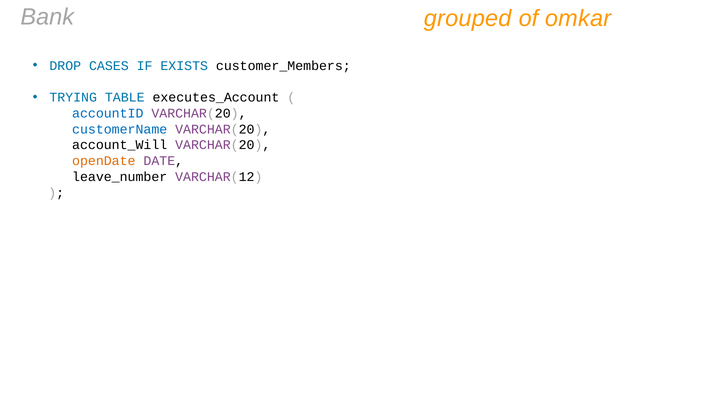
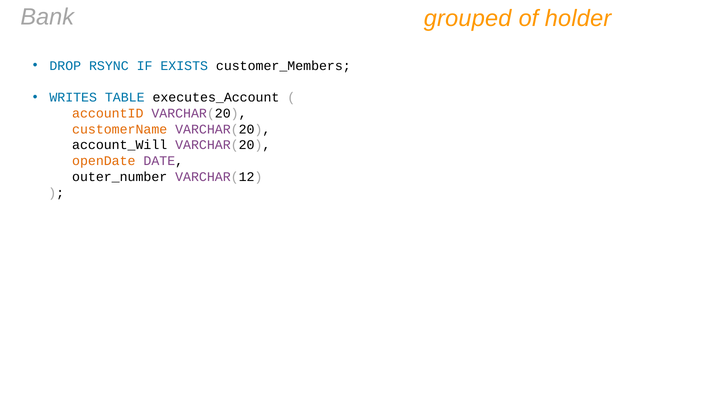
omkar: omkar -> holder (578, 18)
CASES: CASES -> RSYNC (109, 66)
TRYING: TRYING -> WRITES (73, 97)
accountID colour: blue -> orange (108, 113)
customerName colour: blue -> orange (120, 129)
leave_number: leave_number -> outer_number (120, 177)
